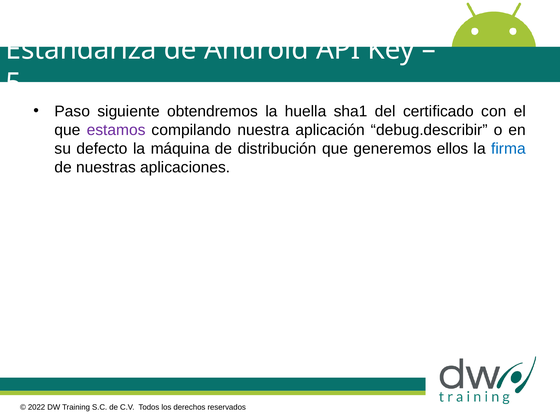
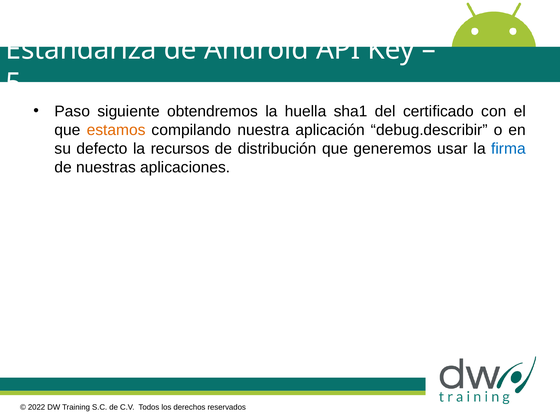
estamos colour: purple -> orange (116, 130)
máquina: máquina -> recursos (180, 149)
ellos: ellos -> usar (452, 149)
